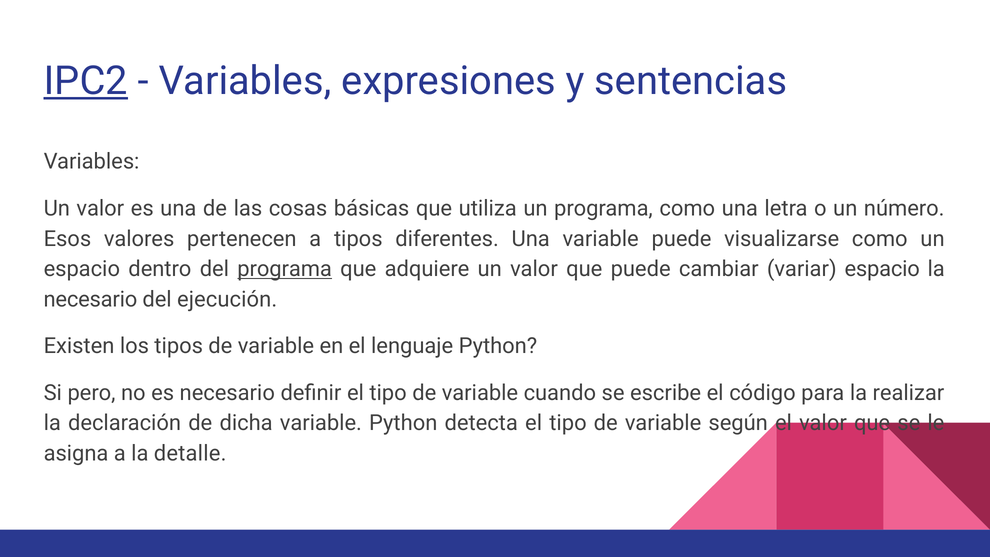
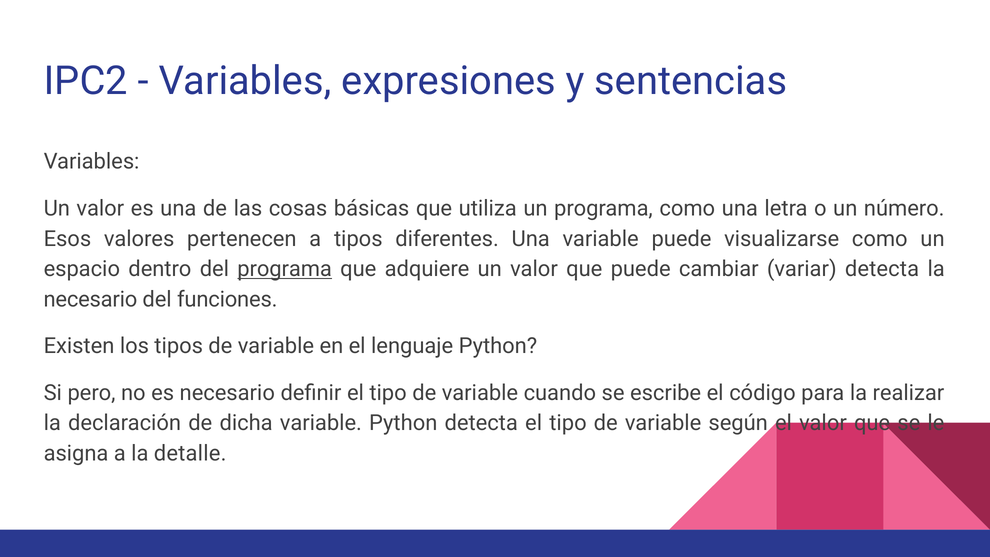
IPC2 underline: present -> none (86, 81)
variar espacio: espacio -> detecta (882, 269)
ejecución: ejecución -> funciones (227, 299)
